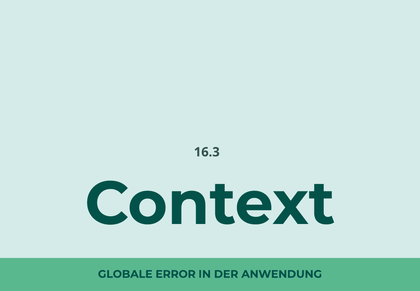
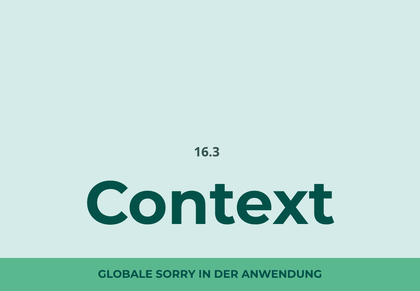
ERROR: ERROR -> SORRY (176, 274)
